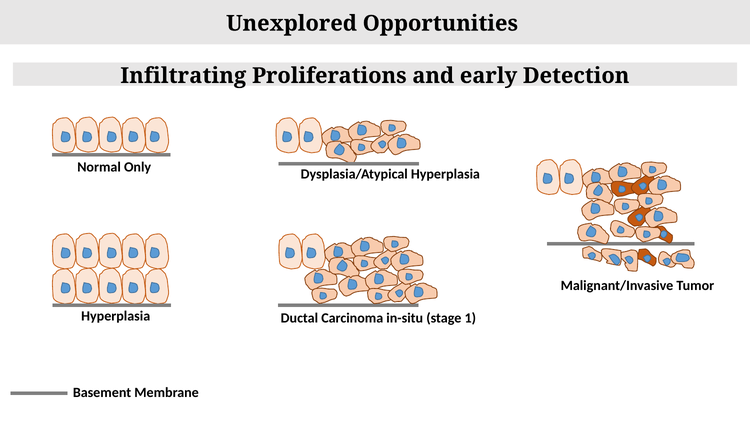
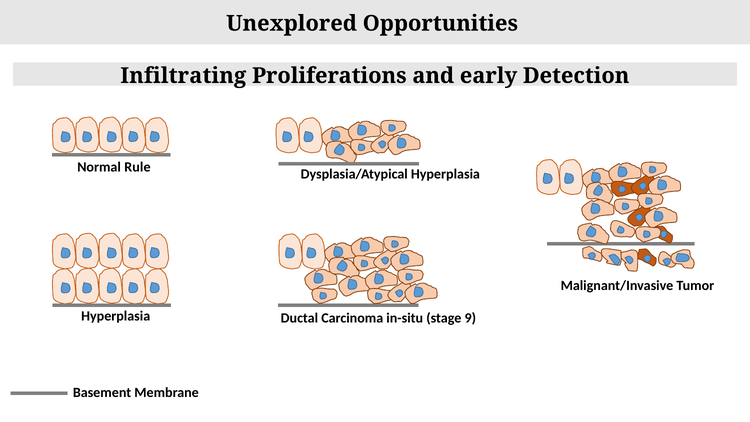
Only: Only -> Rule (137, 167)
1: 1 -> 9 (470, 318)
